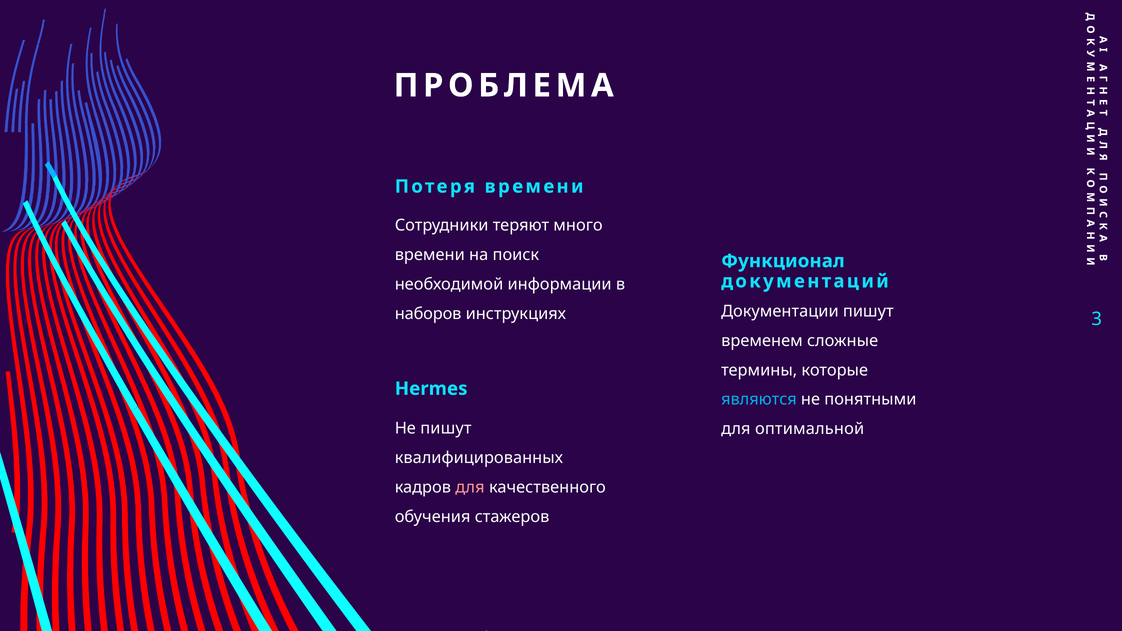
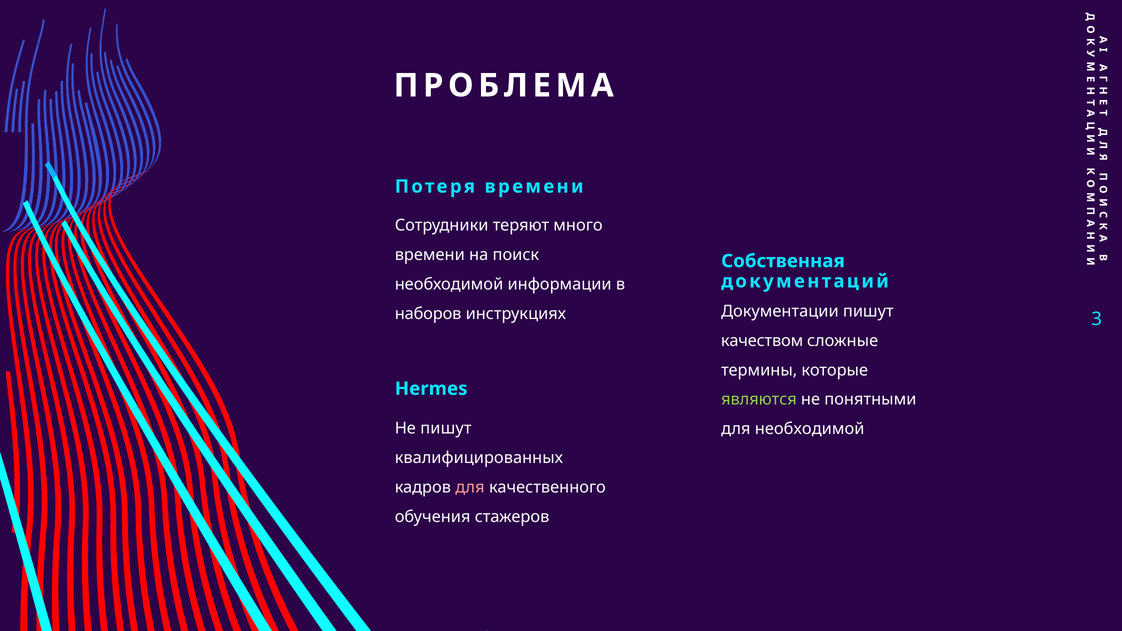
Функционал: Функционал -> Собственная (783, 261)
временем: временем -> качеством (762, 341)
являются colour: light blue -> light green (759, 400)
для оптимальной: оптимальной -> необходимой (810, 429)
